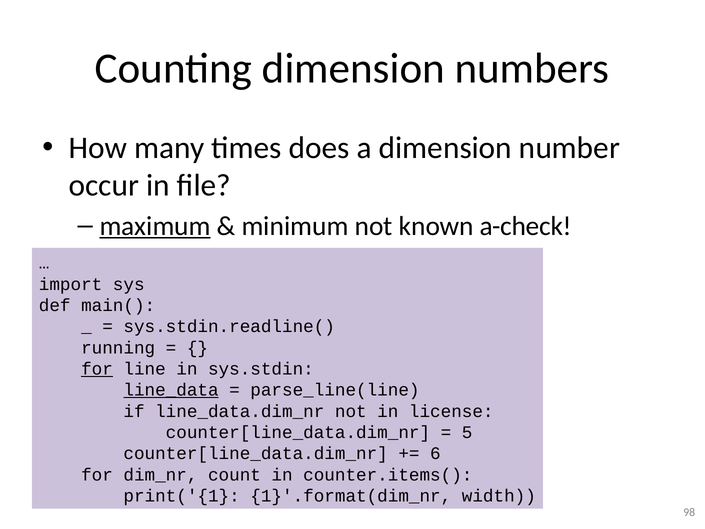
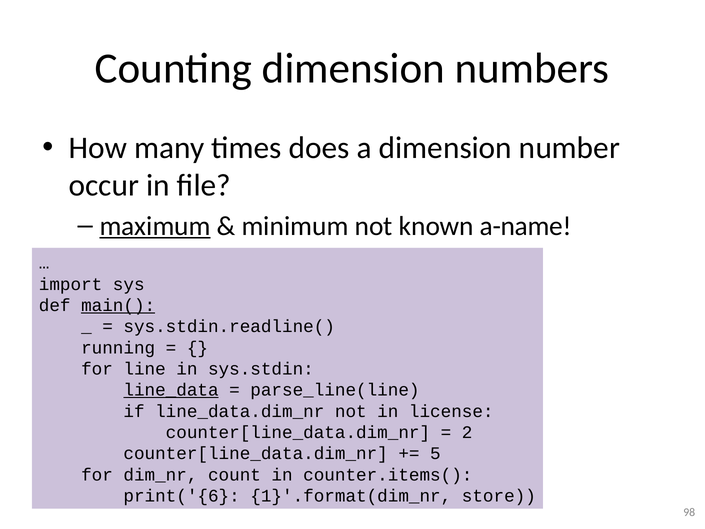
a-check: a-check -> a-name (526, 226)
main( underline: none -> present (118, 305)
for underline: present -> none (97, 369)
5: 5 -> 2 (467, 432)
6: 6 -> 5 (435, 453)
print('{1: print('{1 -> print('{6 (182, 496)
width: width -> store (499, 496)
